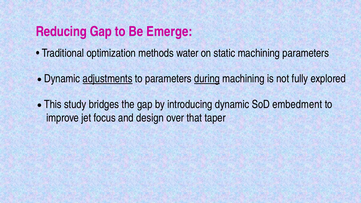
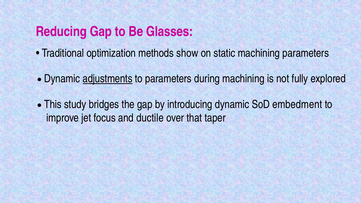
Emerge: Emerge -> Glasses (169, 32)
water: water -> show (187, 53)
during underline: present -> none (207, 79)
design: design -> ductile (150, 118)
